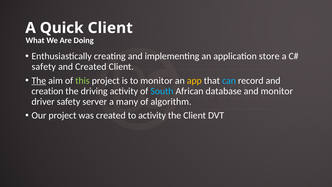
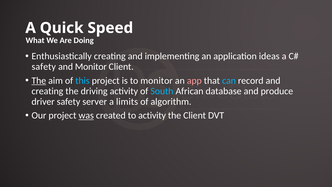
Client: Client -> Speed (110, 28)
store: store -> ideas (269, 56)
and Created: Created -> Monitor (91, 67)
this colour: light green -> light blue (82, 81)
app colour: yellow -> pink (194, 81)
creation: creation -> creating (47, 91)
and monitor: monitor -> produce (277, 91)
many: many -> limits (127, 101)
was underline: none -> present (86, 115)
